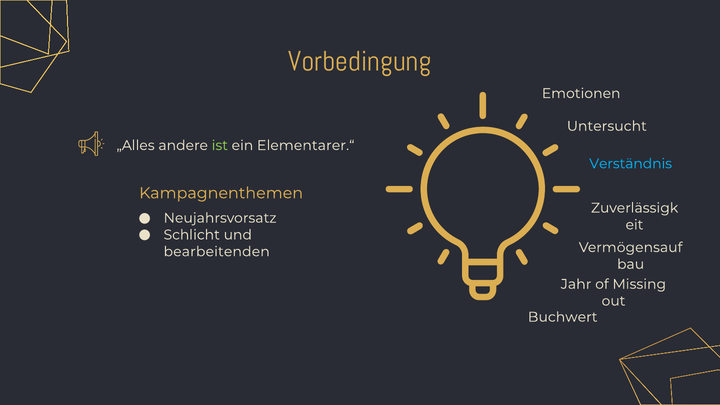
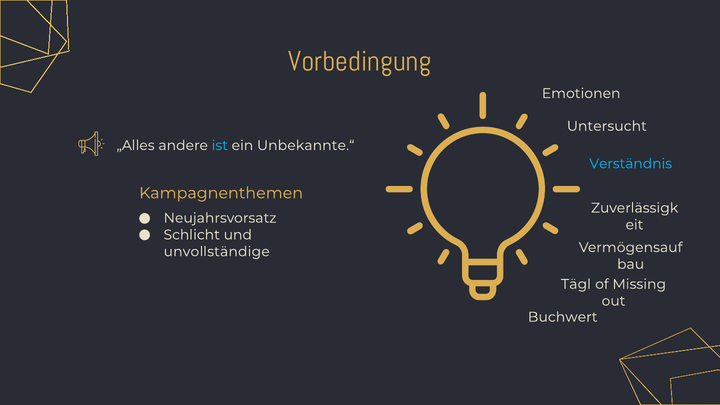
ist colour: light green -> light blue (220, 145)
Elementarer.“: Elementarer.“ -> Unbekannte.“ (306, 145)
bearbeitenden: bearbeitenden -> unvollständige (217, 252)
Jahr: Jahr -> Tägl (576, 284)
